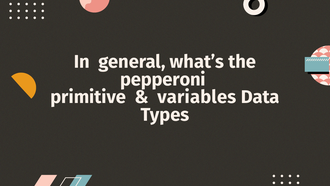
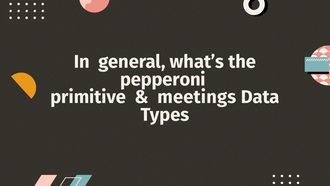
variables: variables -> meetings (197, 97)
